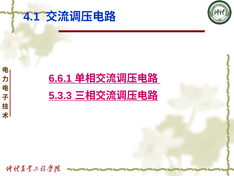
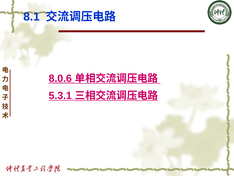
4.1: 4.1 -> 8.1 (32, 17)
6.6.1: 6.6.1 -> 8.0.6 (60, 78)
5.3.3: 5.3.3 -> 5.3.1 (60, 95)
